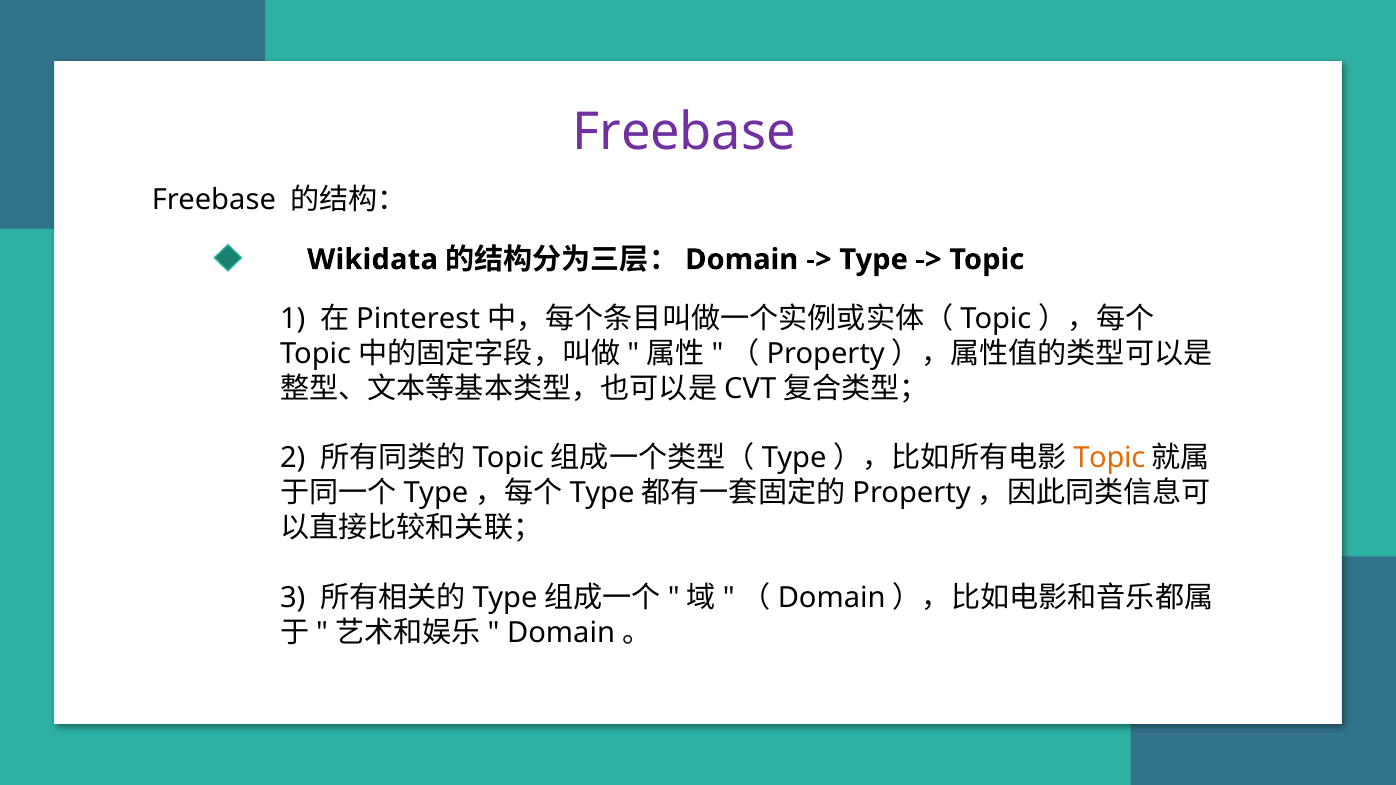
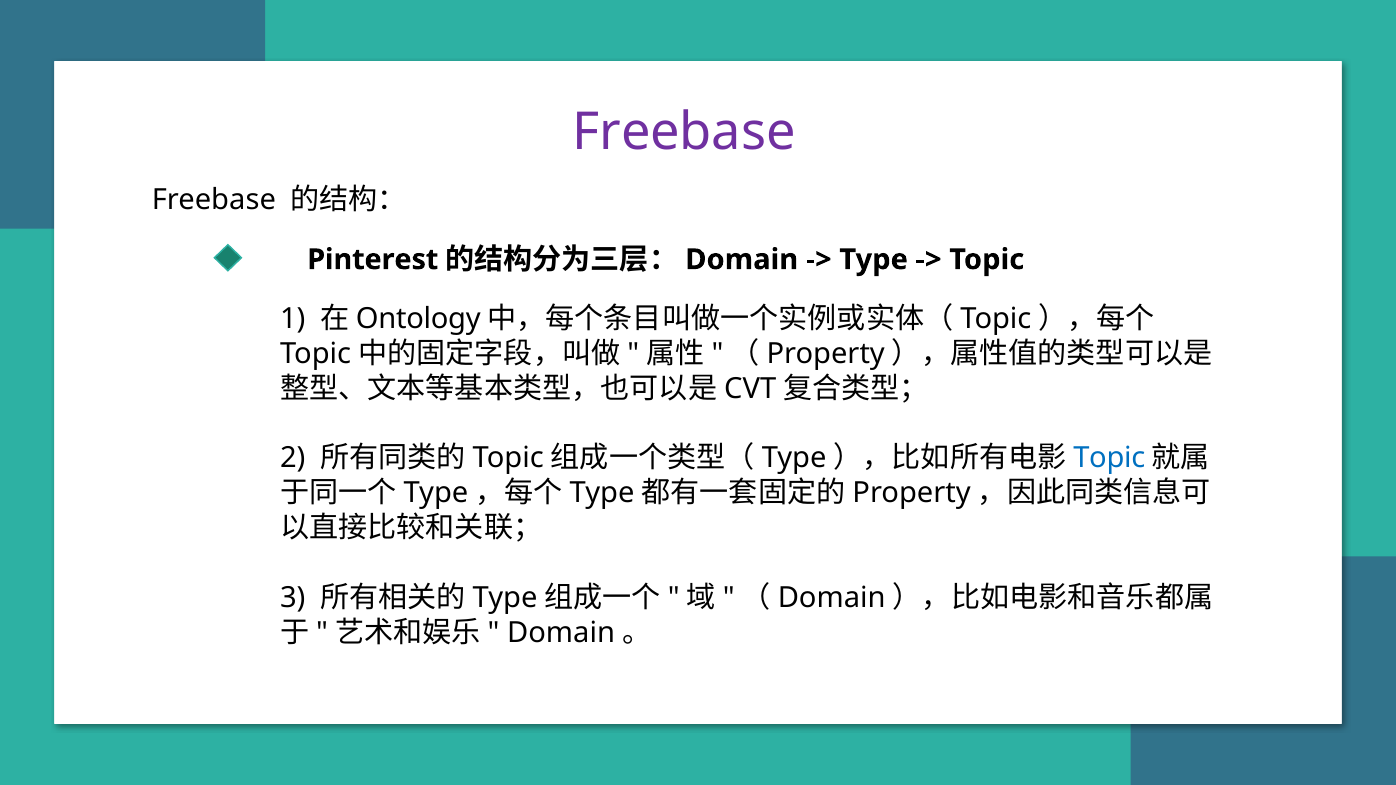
Wikidata: Wikidata -> Pinterest (373, 260)
Pinterest: Pinterest -> Ontology (418, 319)
Topic colour: orange -> blue (1109, 458)
